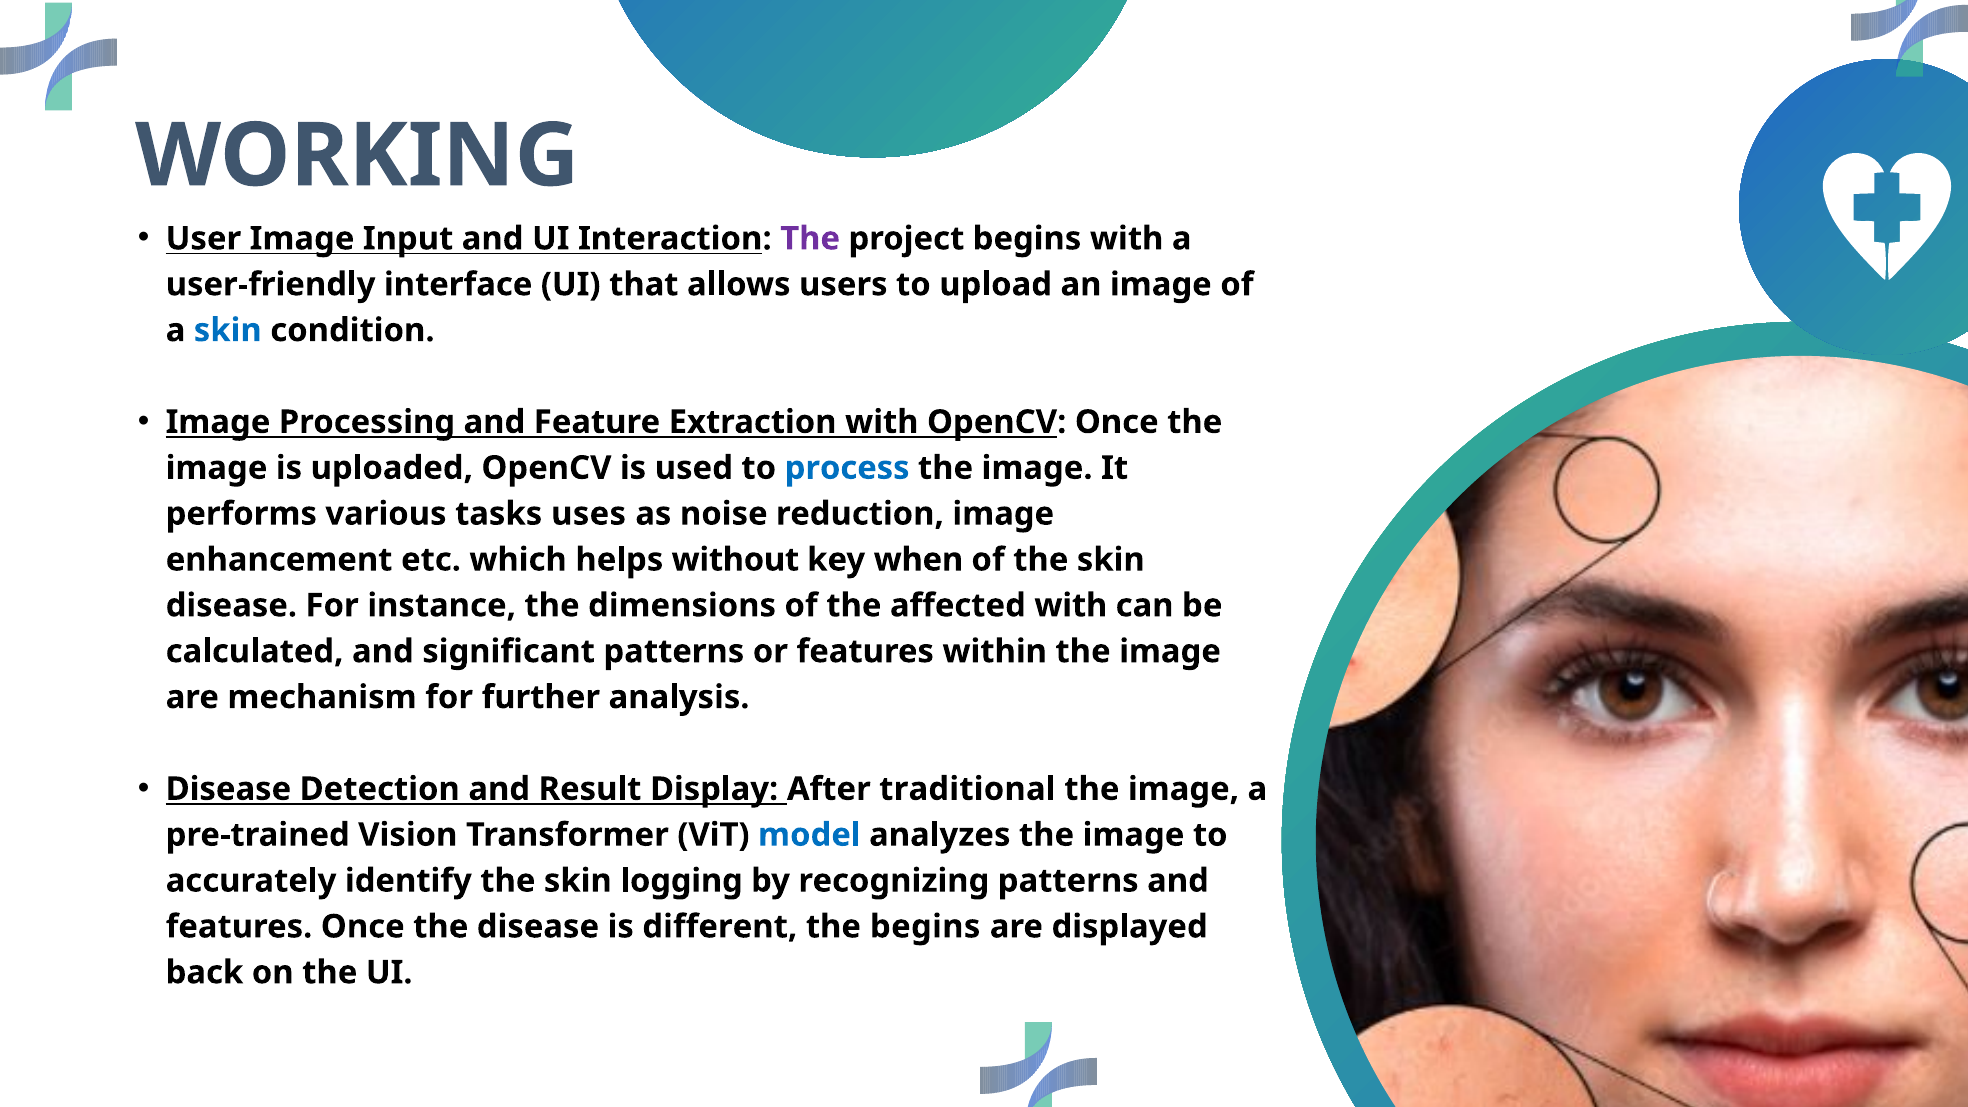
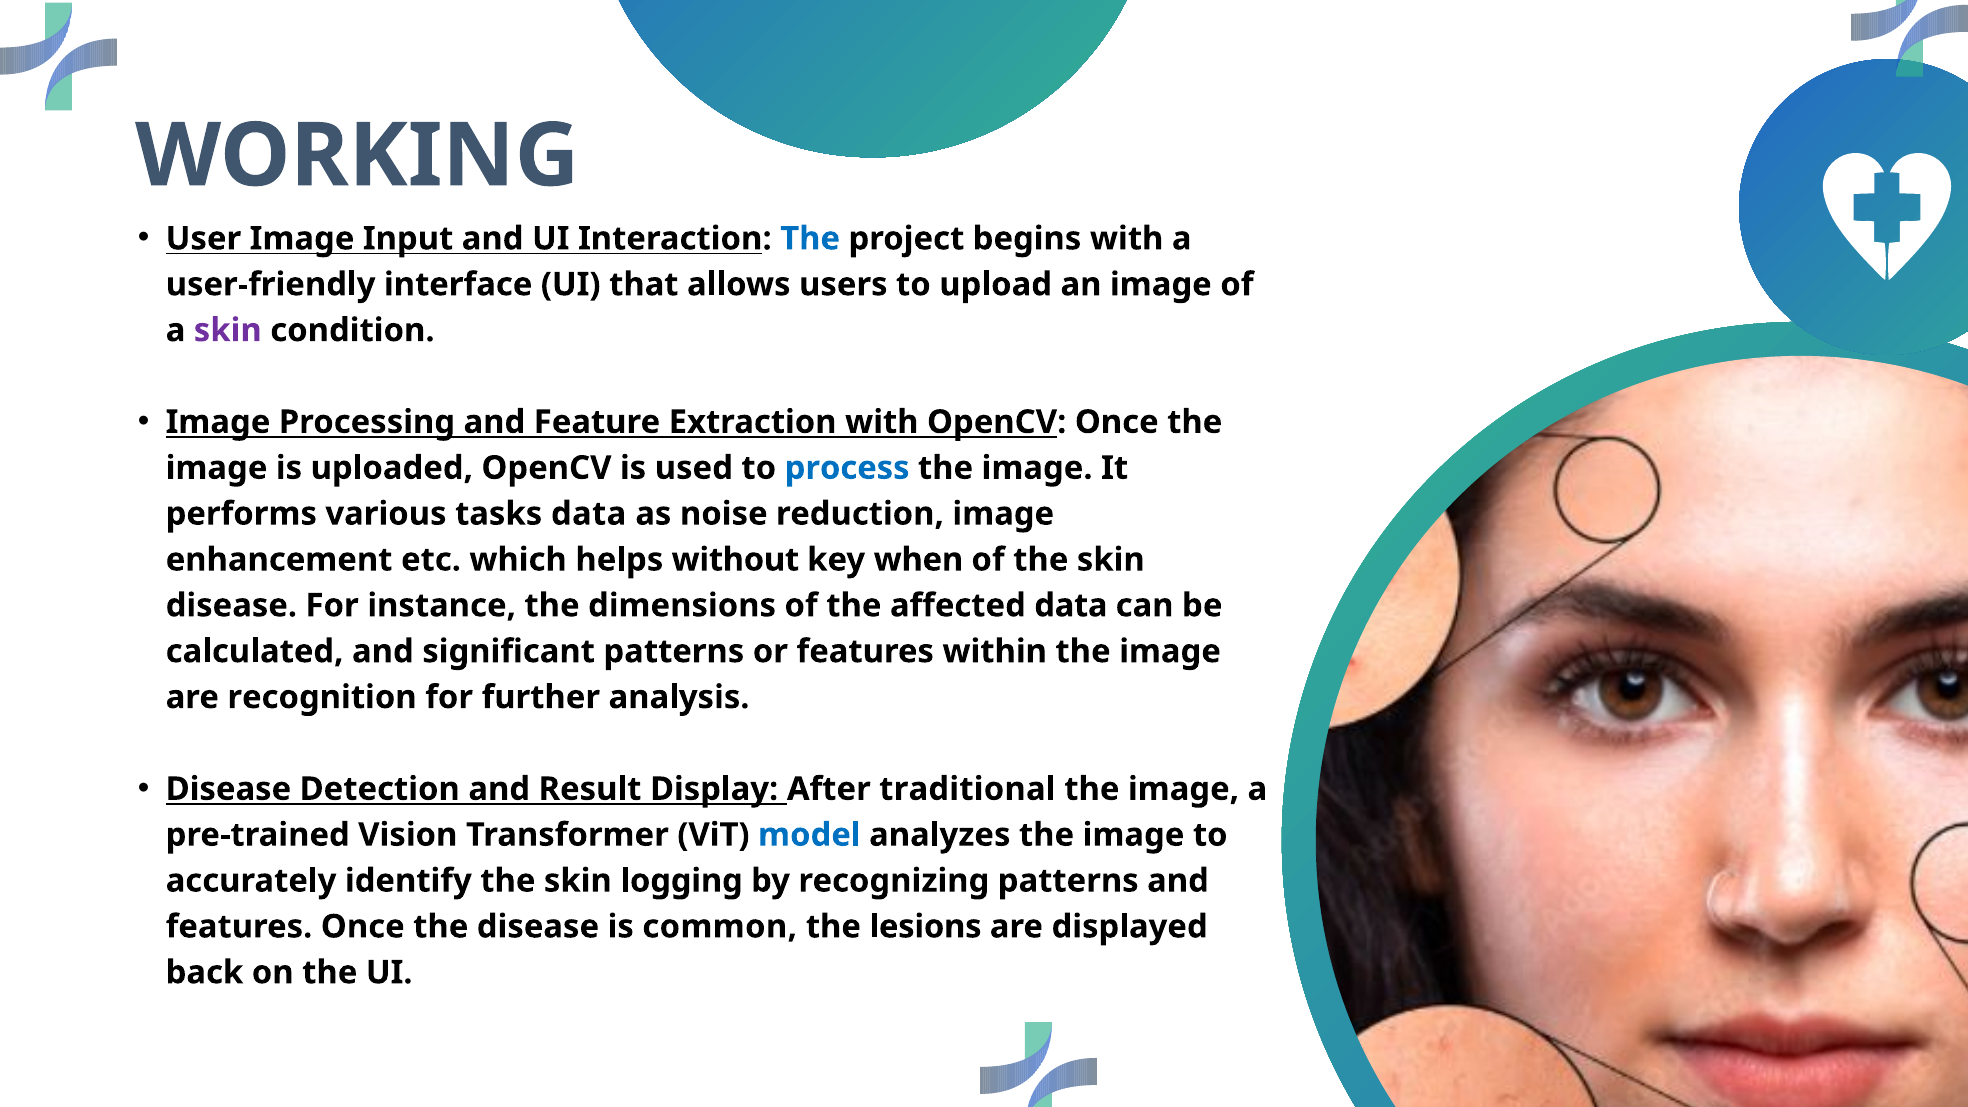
The colour: purple -> blue (810, 239)
skin colour: blue -> purple (228, 330)
tasks uses: uses -> data (589, 514)
affected with: with -> data (1071, 606)
mechanism: mechanism -> recognition (322, 697)
different: different -> common (720, 927)
the begins: begins -> lesions (925, 927)
